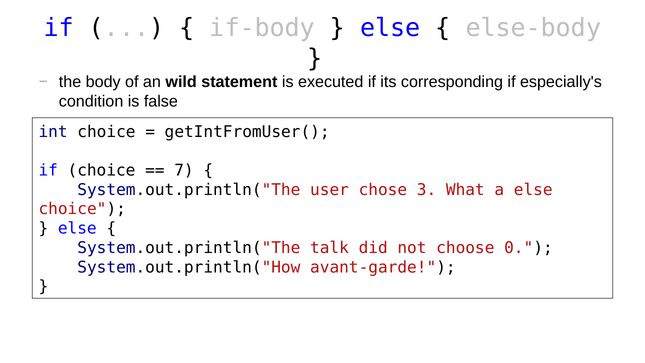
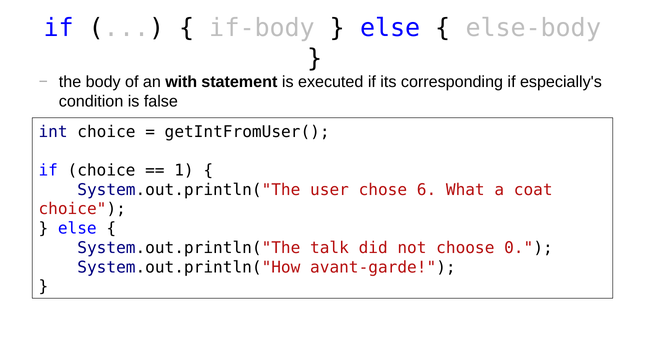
wild: wild -> with (181, 82)
7: 7 -> 1 (184, 170)
3: 3 -> 6 (427, 190)
a else: else -> coat (533, 190)
